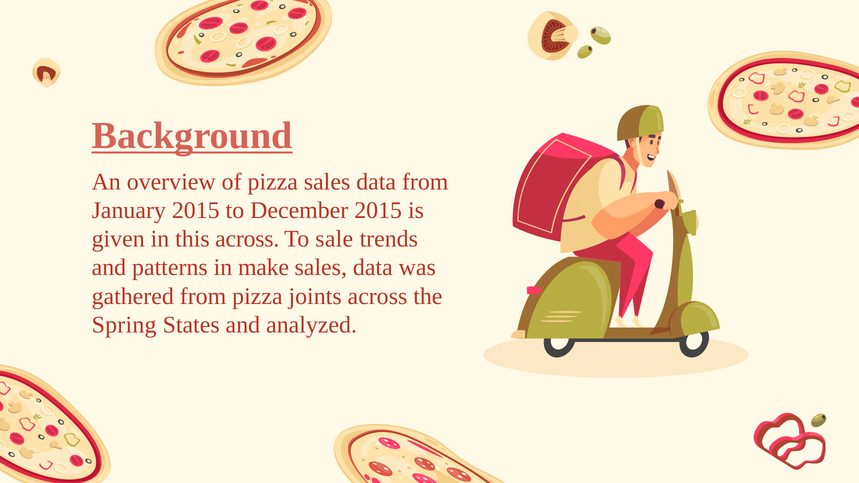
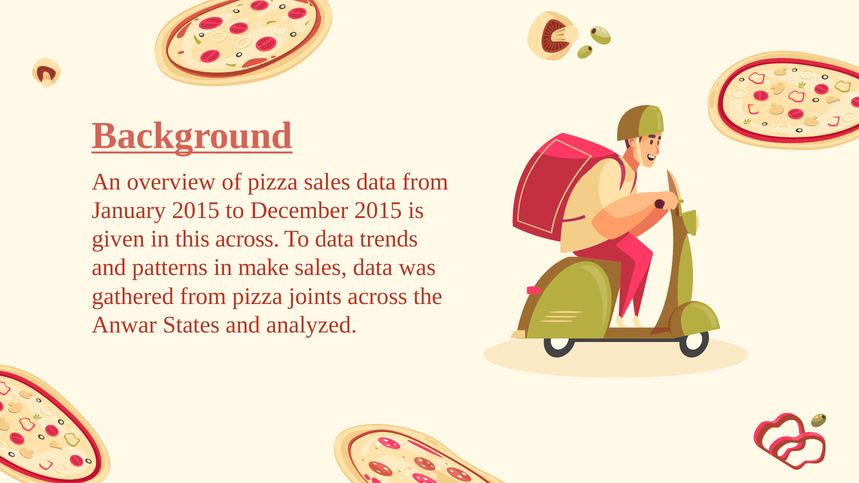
To sale: sale -> data (334, 239)
Spring: Spring -> Anwar (124, 325)
